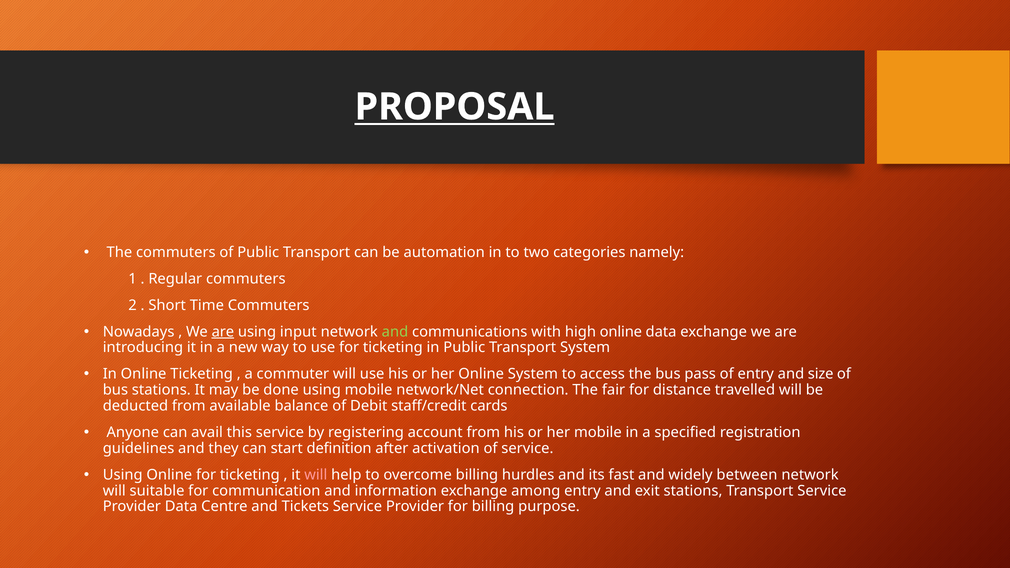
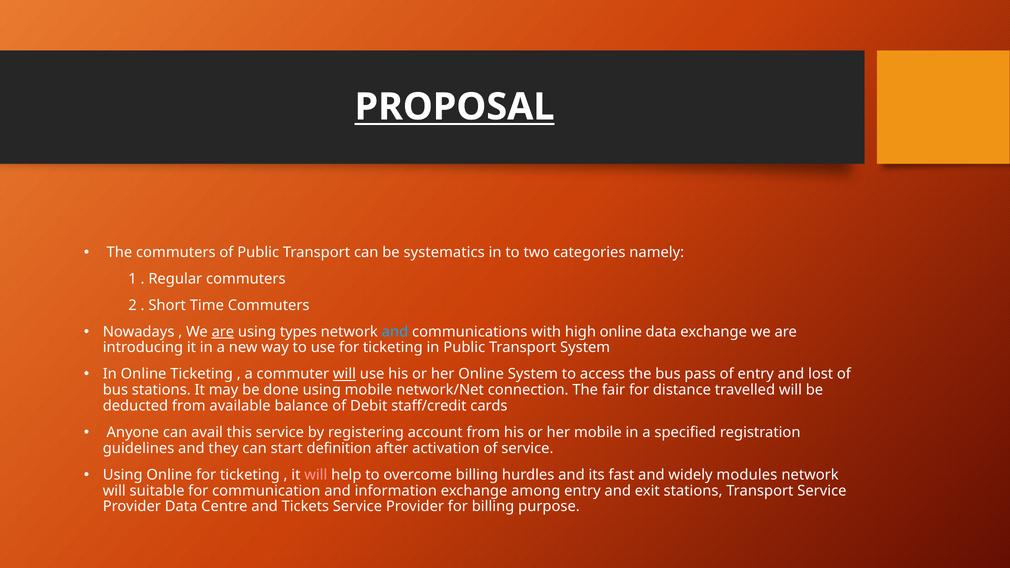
automation: automation -> systematics (444, 252)
input: input -> types (298, 332)
and colour: light green -> light blue (395, 332)
will underline: none -> present (344, 374)
size: size -> lost (821, 374)
between: between -> modules (747, 475)
